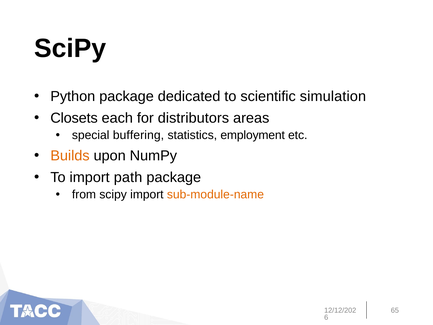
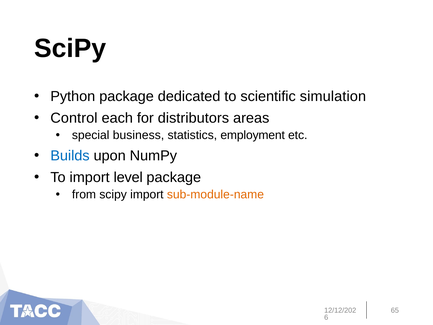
Closets: Closets -> Control (74, 118)
buffering: buffering -> business (138, 135)
Builds colour: orange -> blue (70, 156)
path: path -> level (128, 177)
